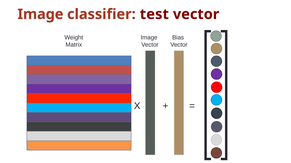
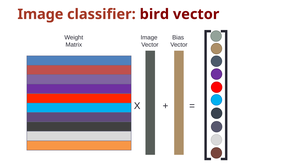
test: test -> bird (154, 14)
